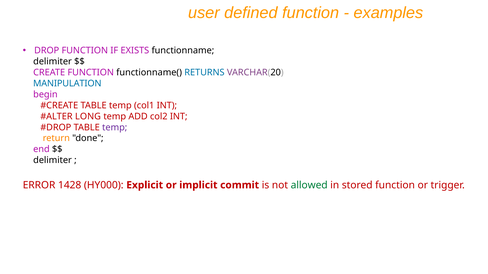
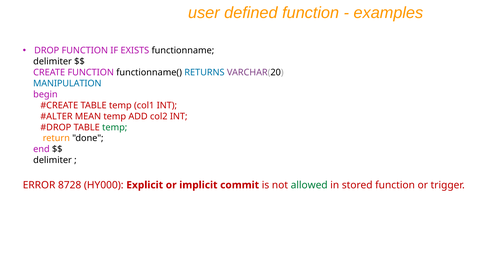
LONG: LONG -> MEAN (88, 117)
temp colour: purple -> green (115, 128)
1428: 1428 -> 8728 (70, 185)
